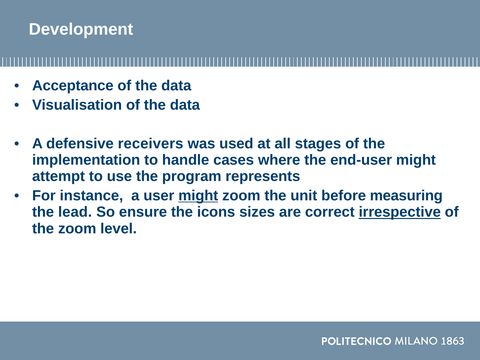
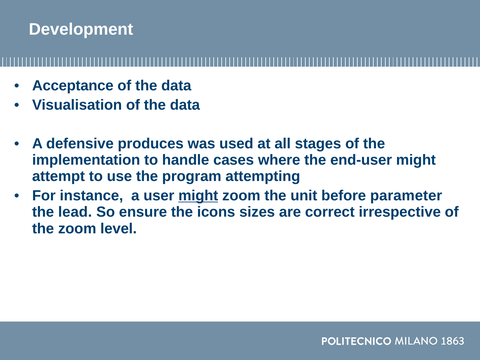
receivers: receivers -> produces (151, 144)
represents: represents -> attempting (263, 176)
measuring: measuring -> parameter (406, 196)
irrespective underline: present -> none (400, 212)
